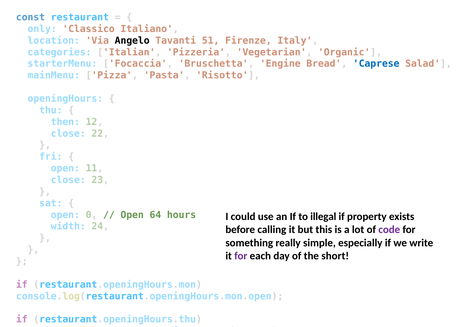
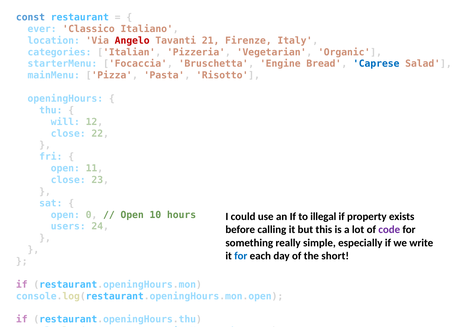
only: only -> ever (42, 29)
Angelo colour: black -> red (132, 40)
51: 51 -> 21 (211, 40)
then: then -> will (65, 122)
64: 64 -> 10 (155, 215)
width: width -> users (68, 226)
for colour: purple -> blue (241, 256)
